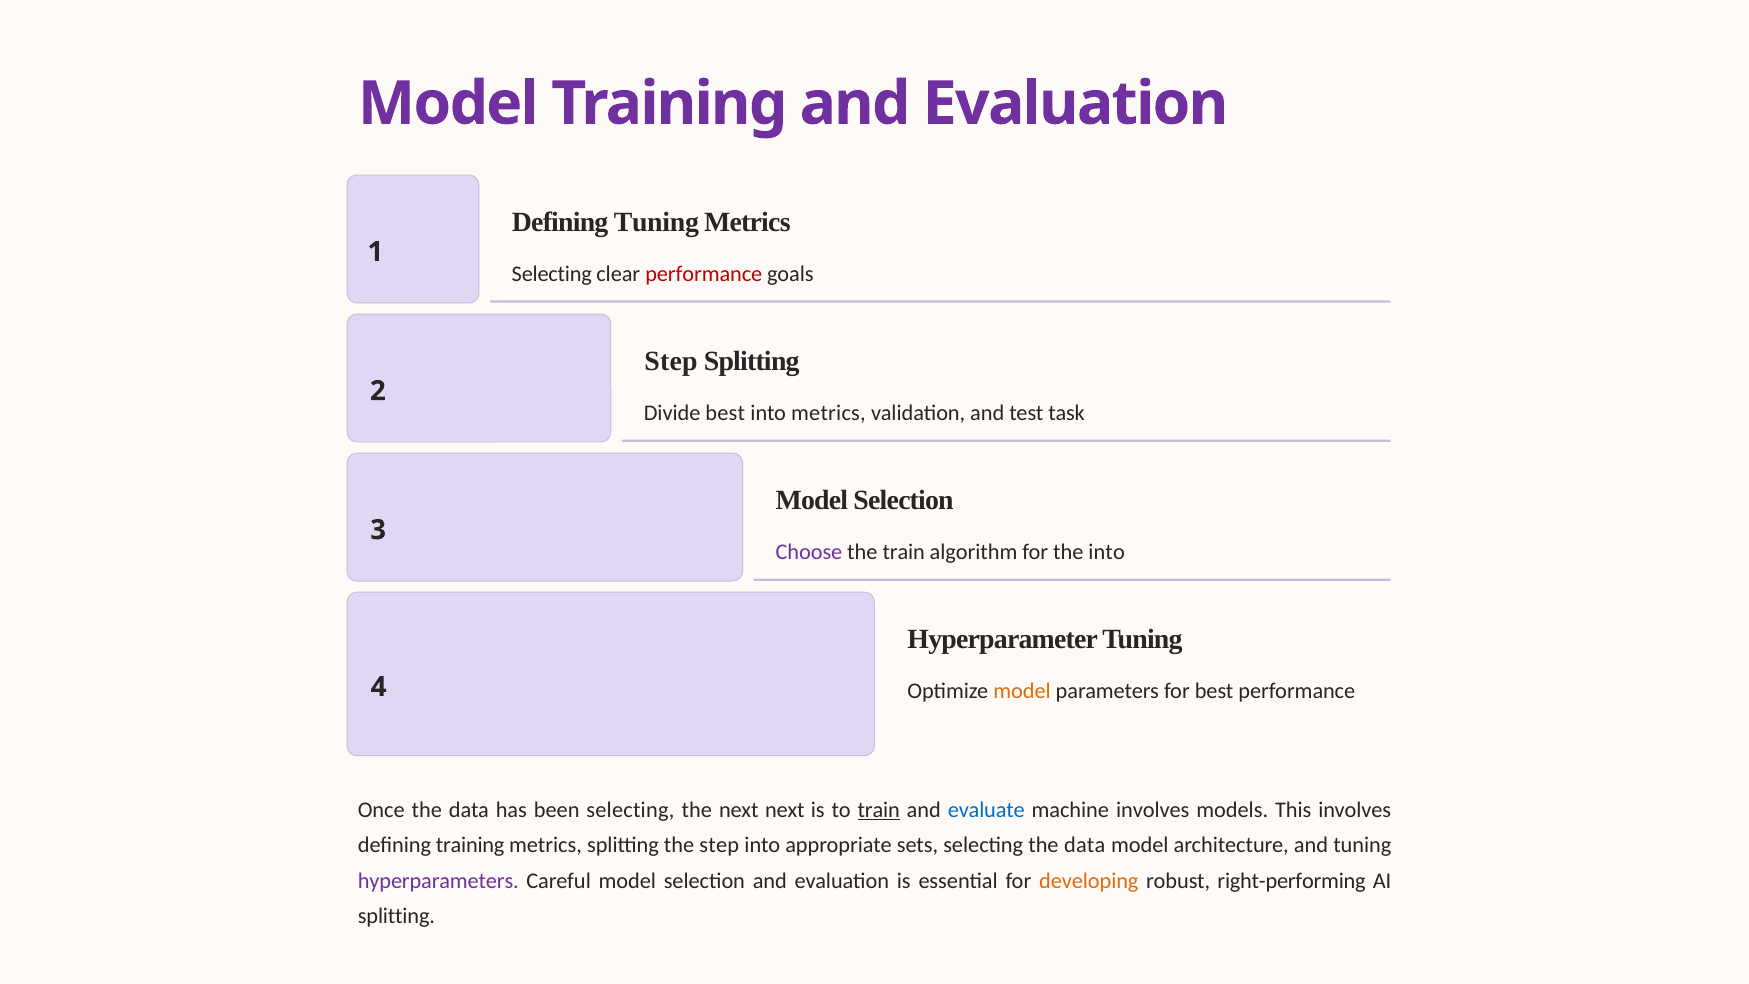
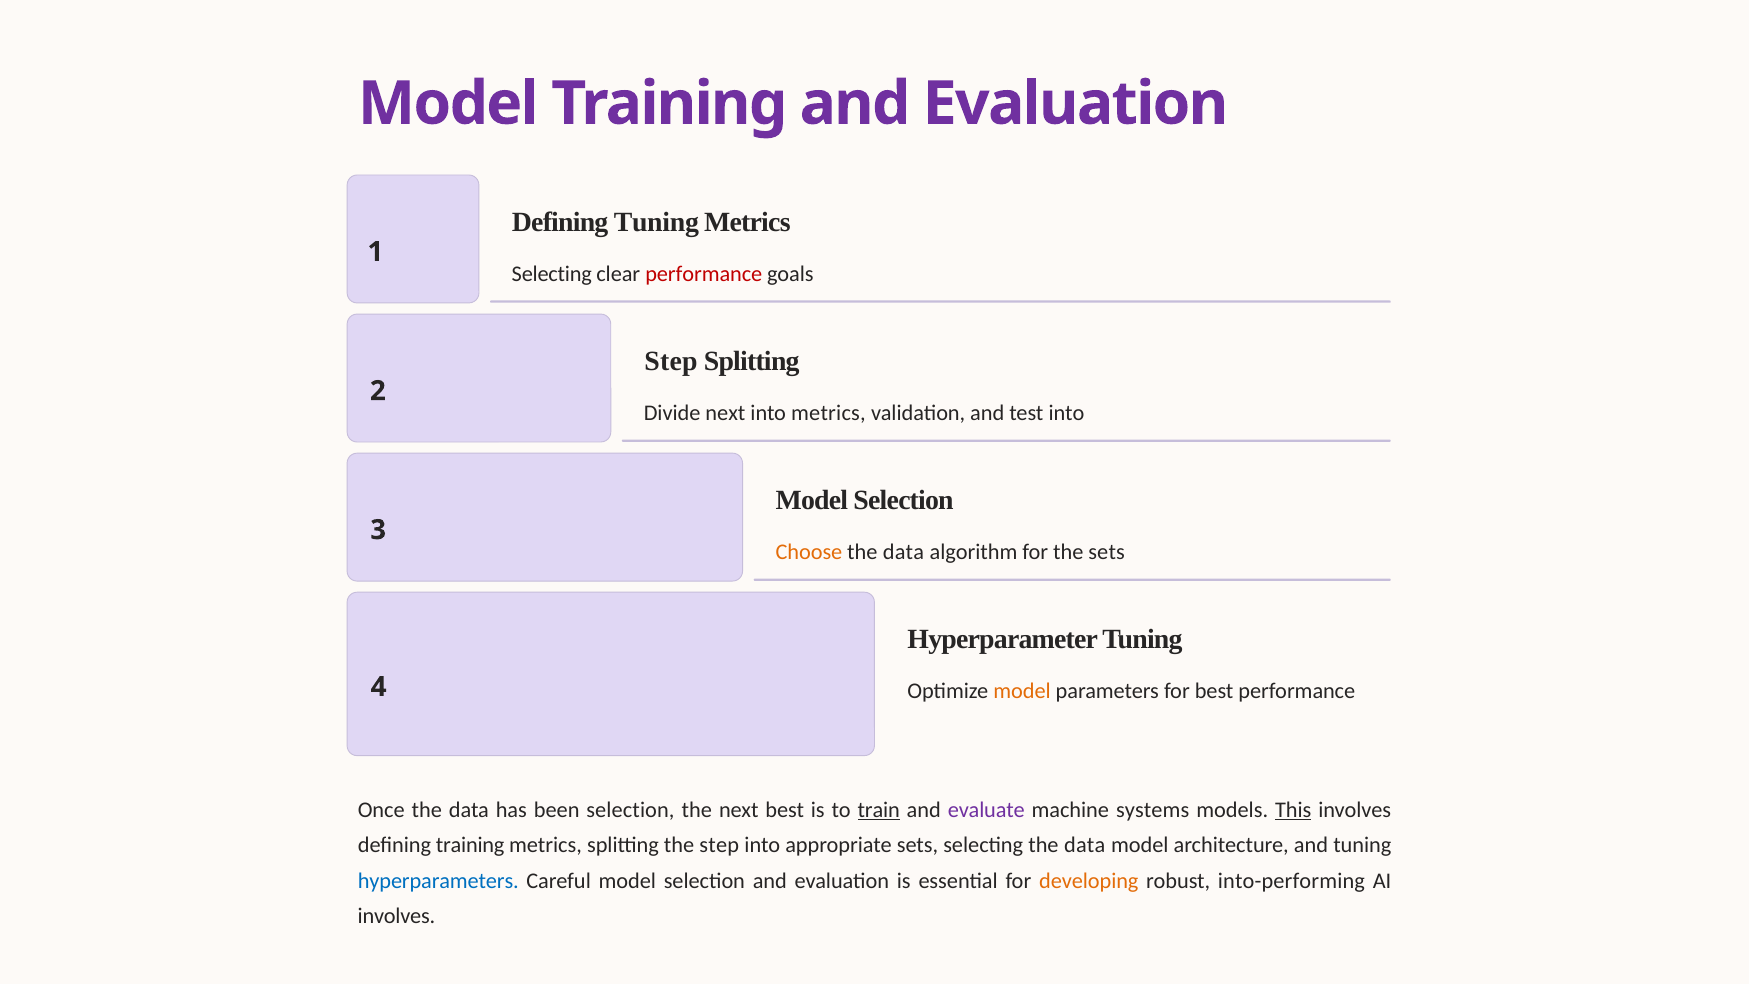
Divide best: best -> next (725, 413)
test task: task -> into (1066, 413)
Choose colour: purple -> orange (809, 552)
train: train -> data (903, 552)
the into: into -> sets (1107, 552)
been selecting: selecting -> selection (630, 810)
next next: next -> best (785, 810)
evaluate colour: blue -> purple (986, 810)
machine involves: involves -> systems (1153, 810)
This underline: none -> present (1293, 810)
hyperparameters colour: purple -> blue (438, 881)
right-performing: right-performing -> into-performing (1291, 881)
splitting: splitting -> involves (396, 916)
